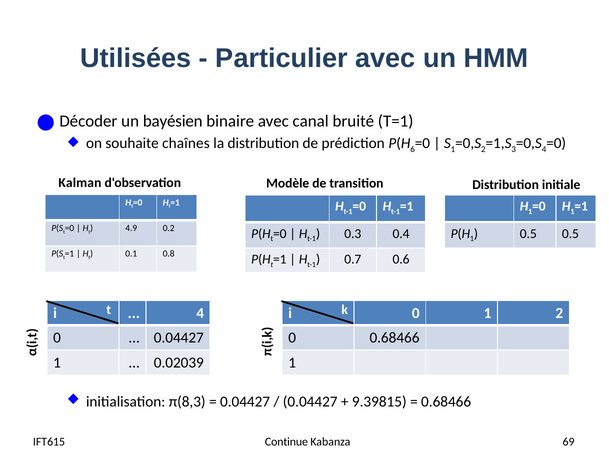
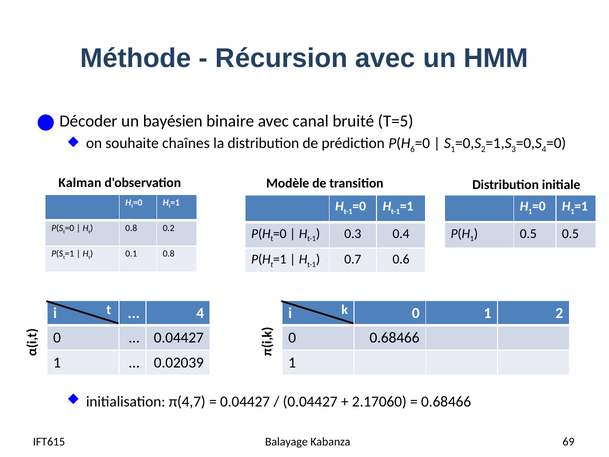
Utilisées: Utilisées -> Méthode (136, 58)
Particulier: Particulier -> Récursion (282, 58)
T=1: T=1 -> T=5 (396, 121)
4.9: 4.9 -> 0.8 (131, 228)
π(8,3: π(8,3 -> π(4,7 (187, 401)
9.39815: 9.39815 -> 2.17060 (379, 401)
Continue: Continue -> Balayage (286, 442)
